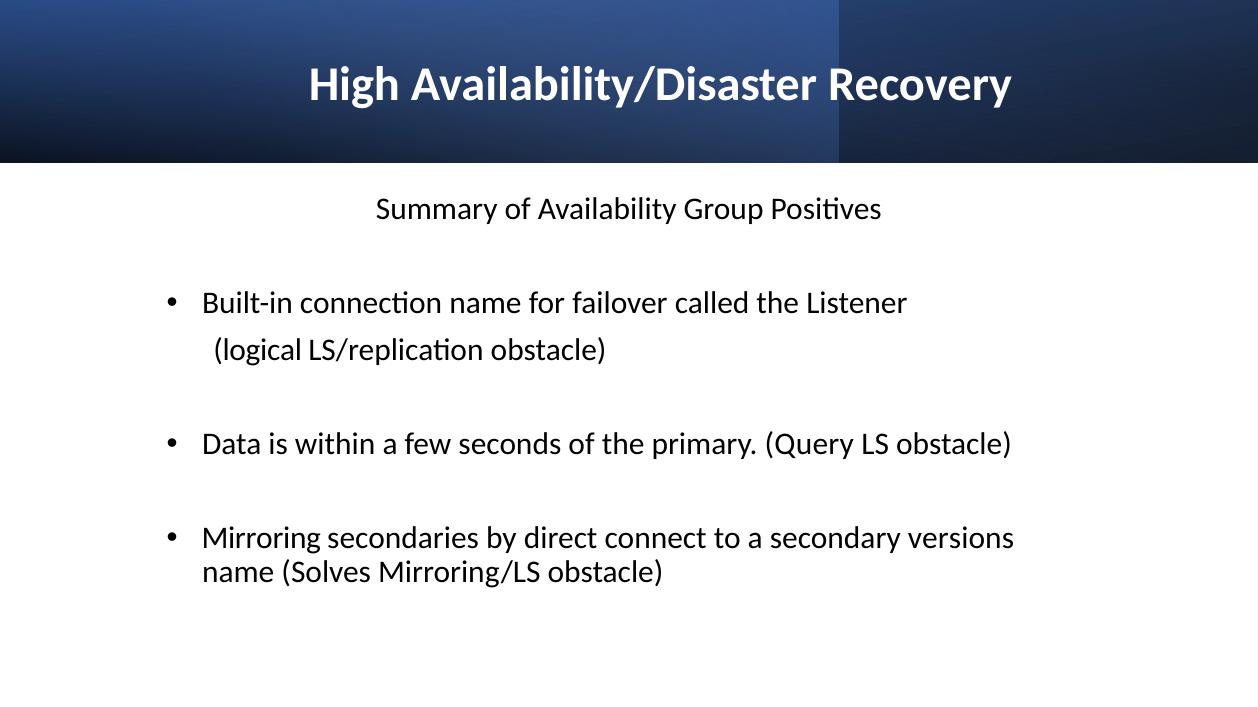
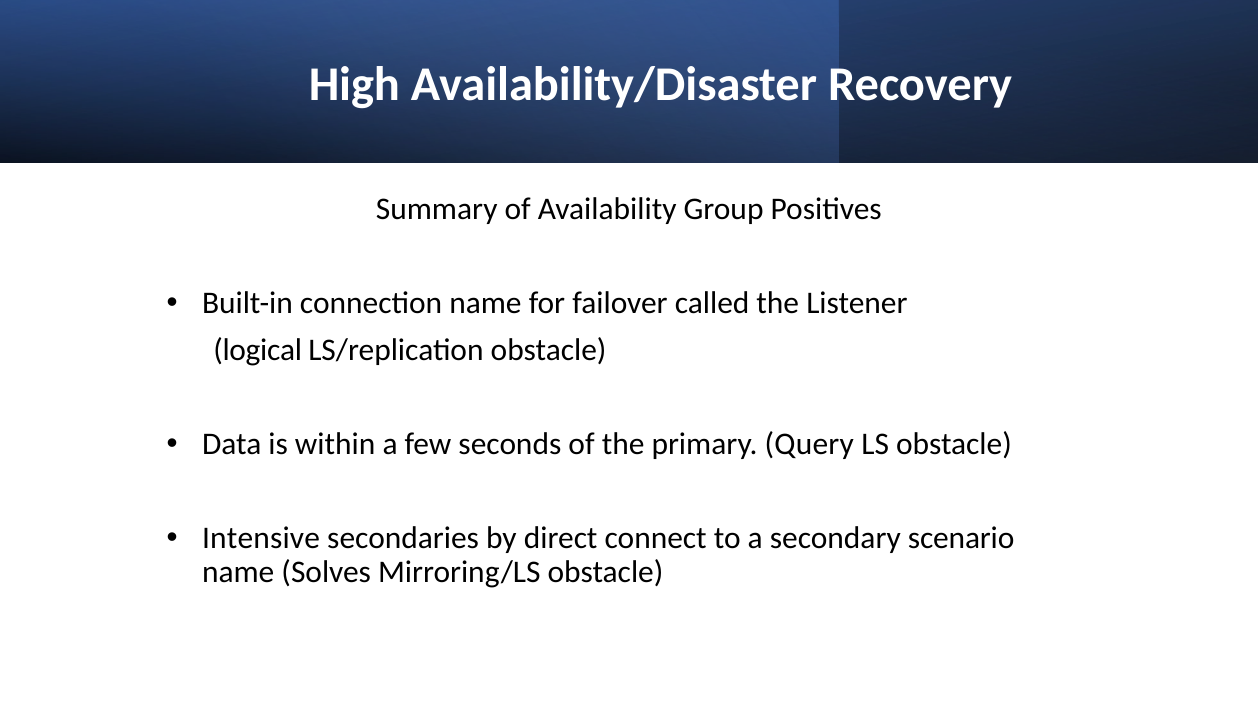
Mirroring: Mirroring -> Intensive (261, 539)
versions: versions -> scenario (961, 539)
